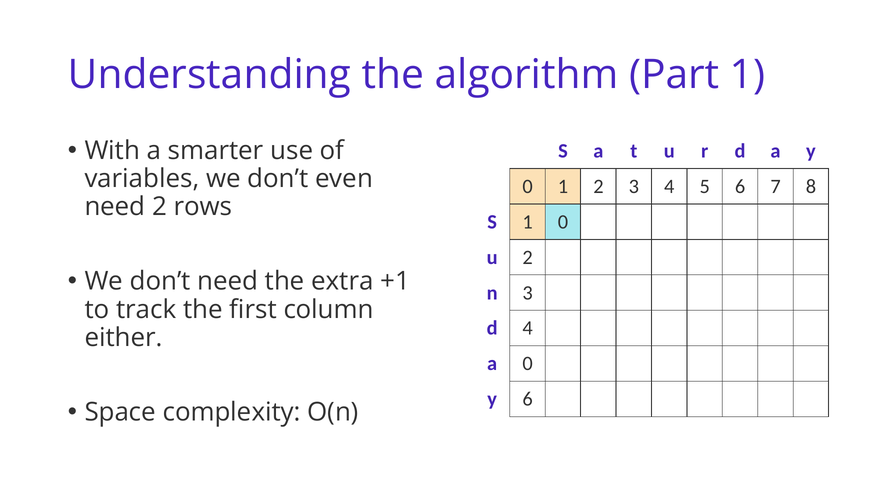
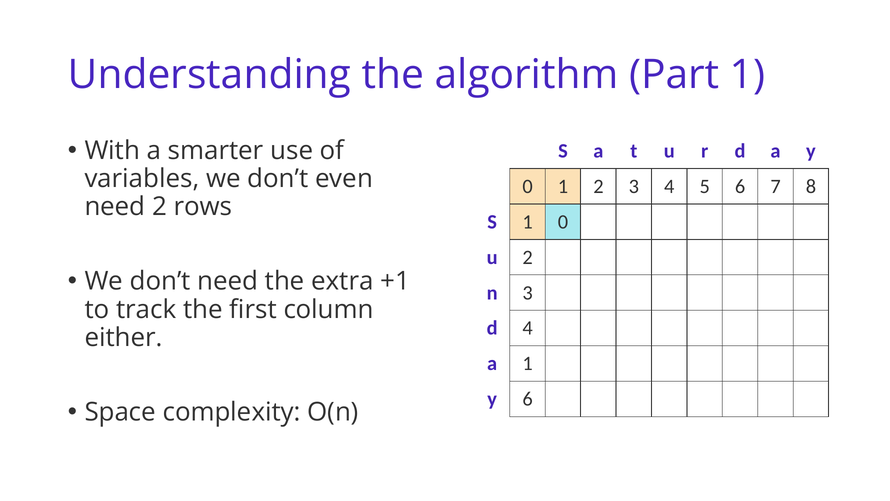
a 0: 0 -> 1 (528, 363)
